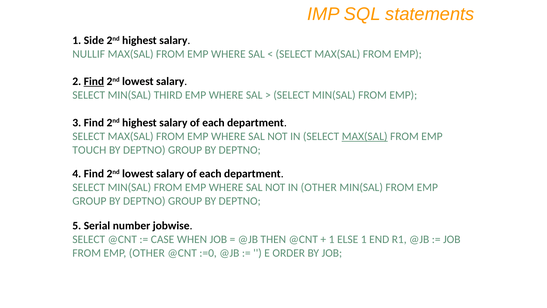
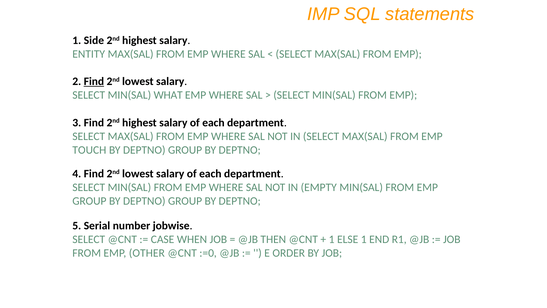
NULLIF: NULLIF -> ENTITY (89, 54)
THIRD: THIRD -> WHAT (168, 95)
MAX(SAL underline: present -> none (365, 136)
IN OTHER: OTHER -> EMPTY (319, 187)
